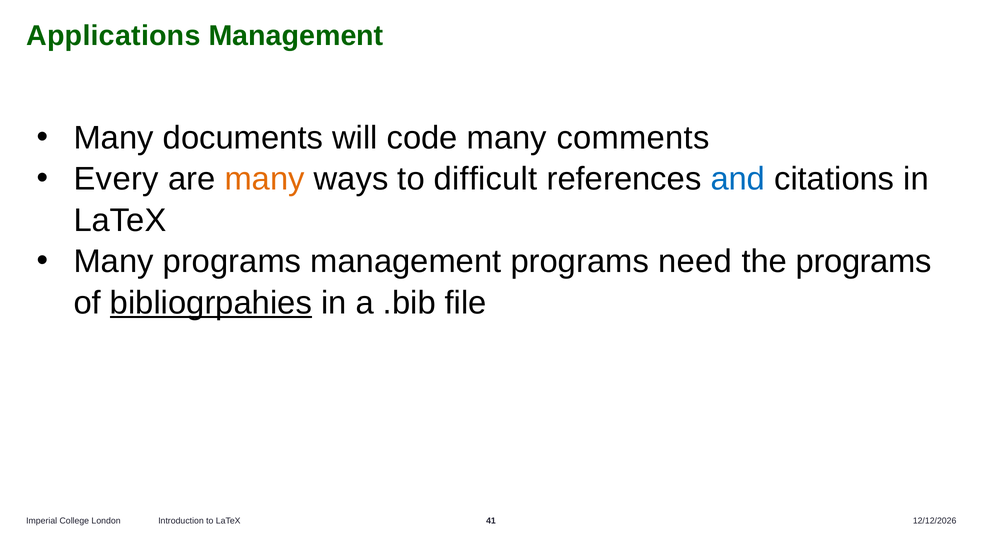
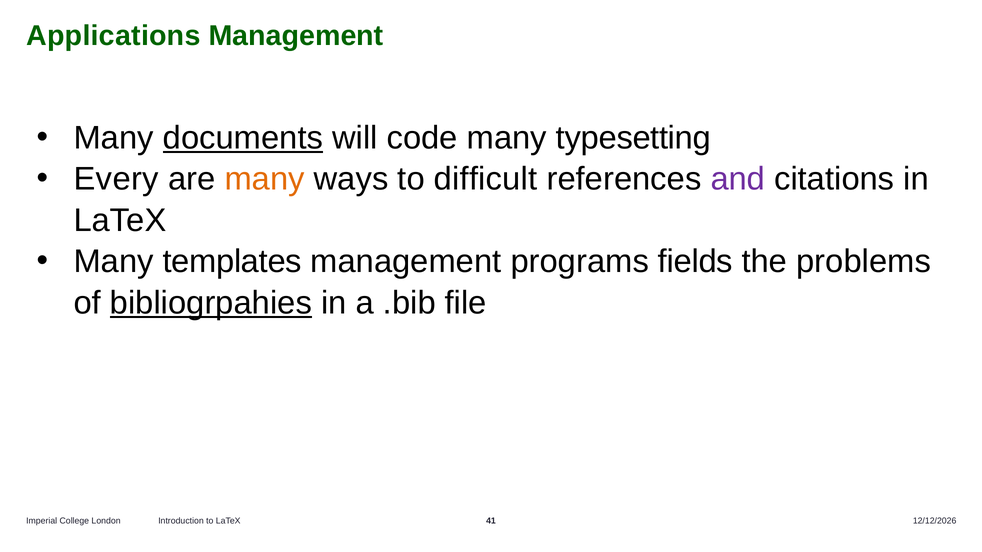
documents underline: none -> present (243, 138)
comments: comments -> typesetting (633, 138)
and colour: blue -> purple (738, 179)
Many programs: programs -> templates (232, 262)
need: need -> fields (695, 262)
the programs: programs -> problems (864, 262)
